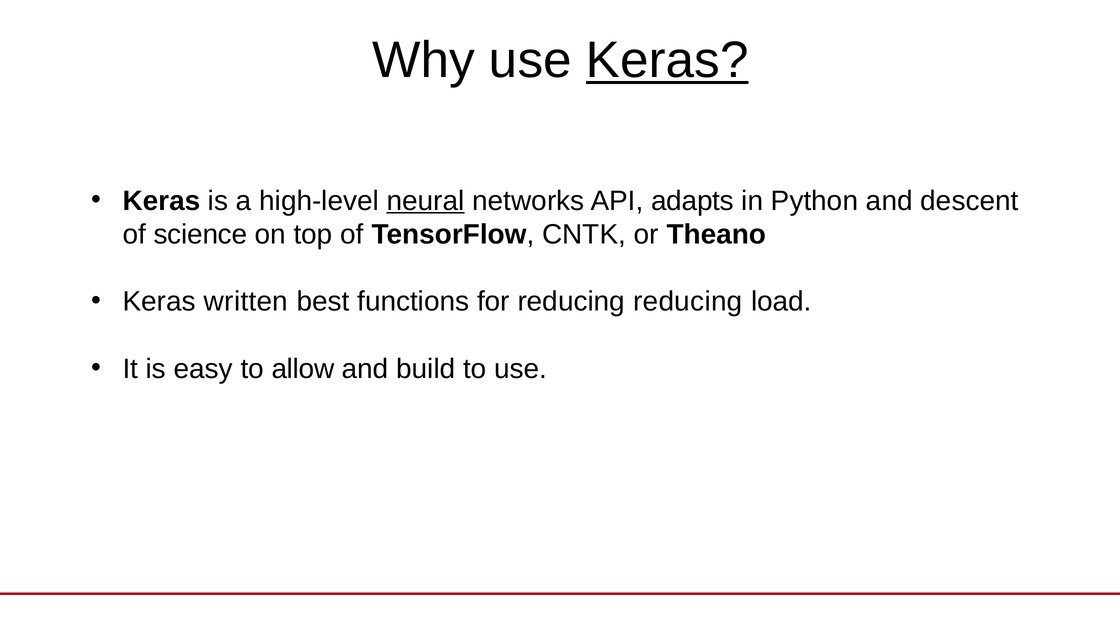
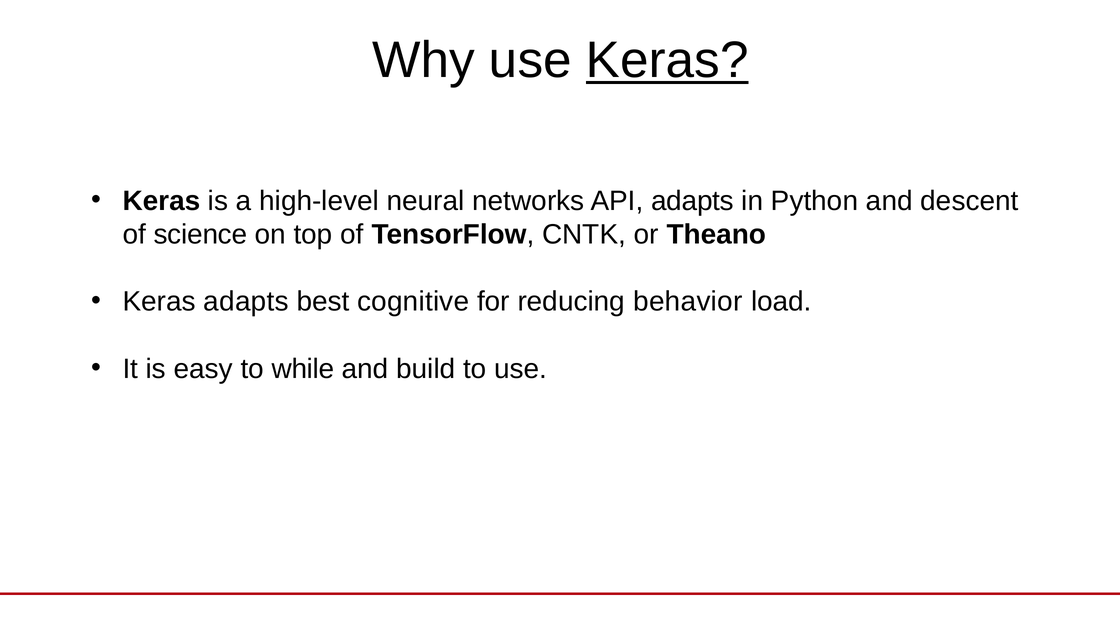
neural underline: present -> none (426, 201)
Keras written: written -> adapts (246, 302)
functions: functions -> cognitive (413, 302)
reducing reducing: reducing -> behavior (688, 302)
allow: allow -> while (303, 369)
